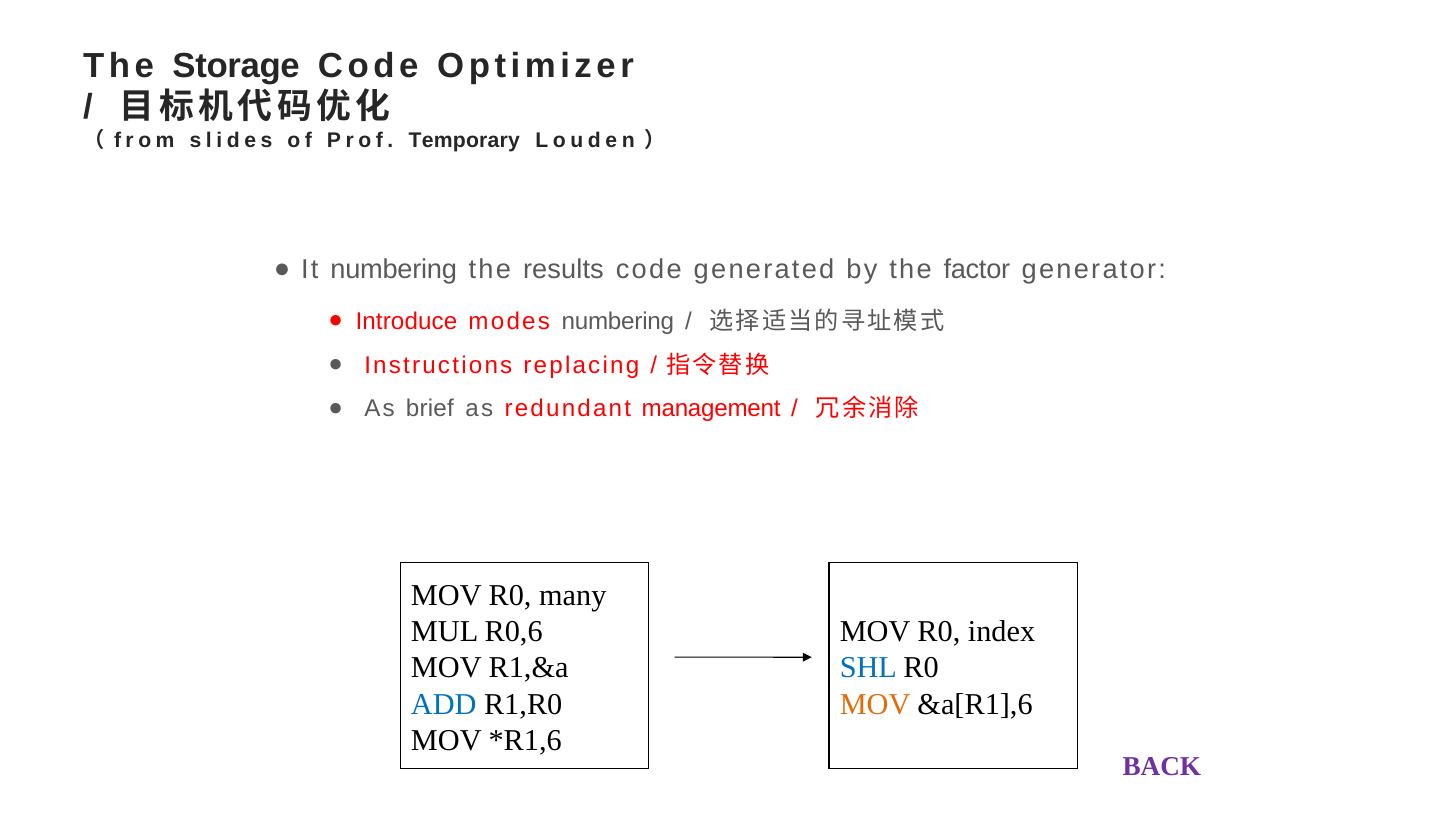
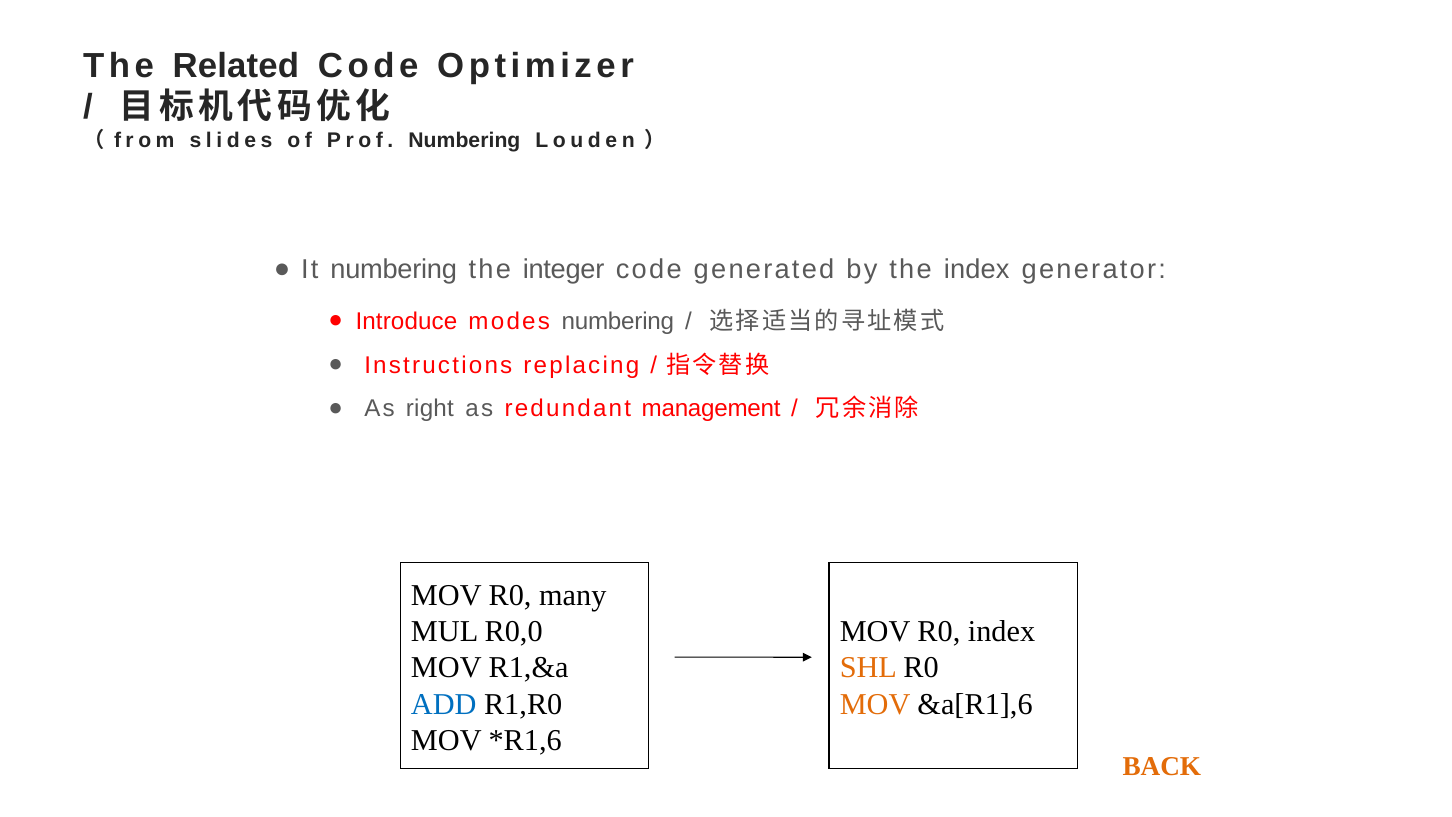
Storage: Storage -> Related (236, 66)
Prof Temporary: Temporary -> Numbering (464, 140)
results: results -> integer (564, 270)
the factor: factor -> index (977, 270)
brief: brief -> right (430, 409)
R0,6: R0,6 -> R0,0 (514, 631)
SHL colour: blue -> orange (868, 668)
BACK colour: purple -> orange (1162, 766)
